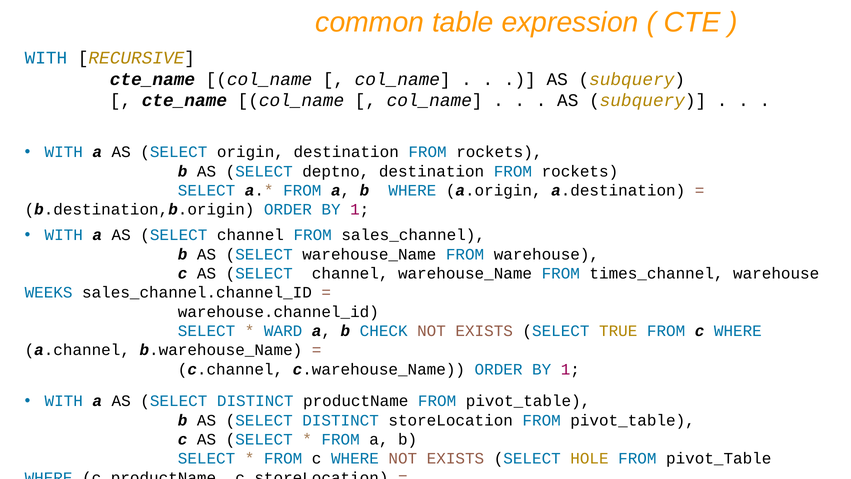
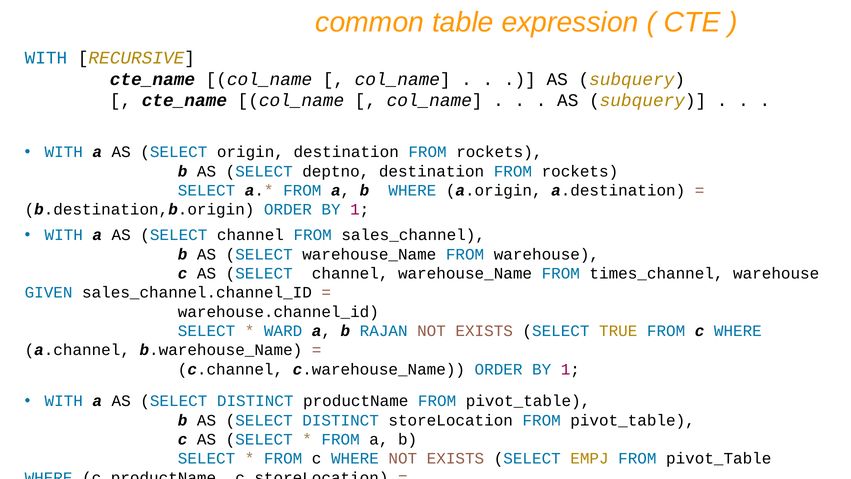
WEEKS: WEEKS -> GIVEN (49, 292)
CHECK: CHECK -> RAJAN (384, 331)
HOLE: HOLE -> EMPJ (589, 458)
